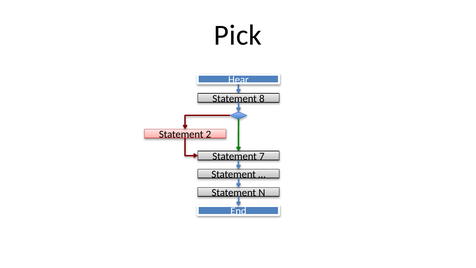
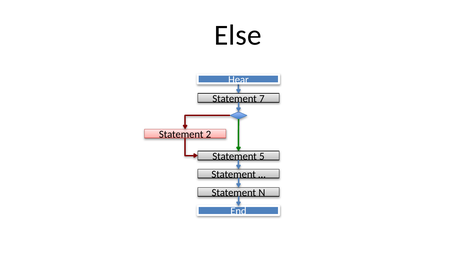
Pick: Pick -> Else (238, 35)
8: 8 -> 7 (262, 98)
7: 7 -> 5 (262, 156)
